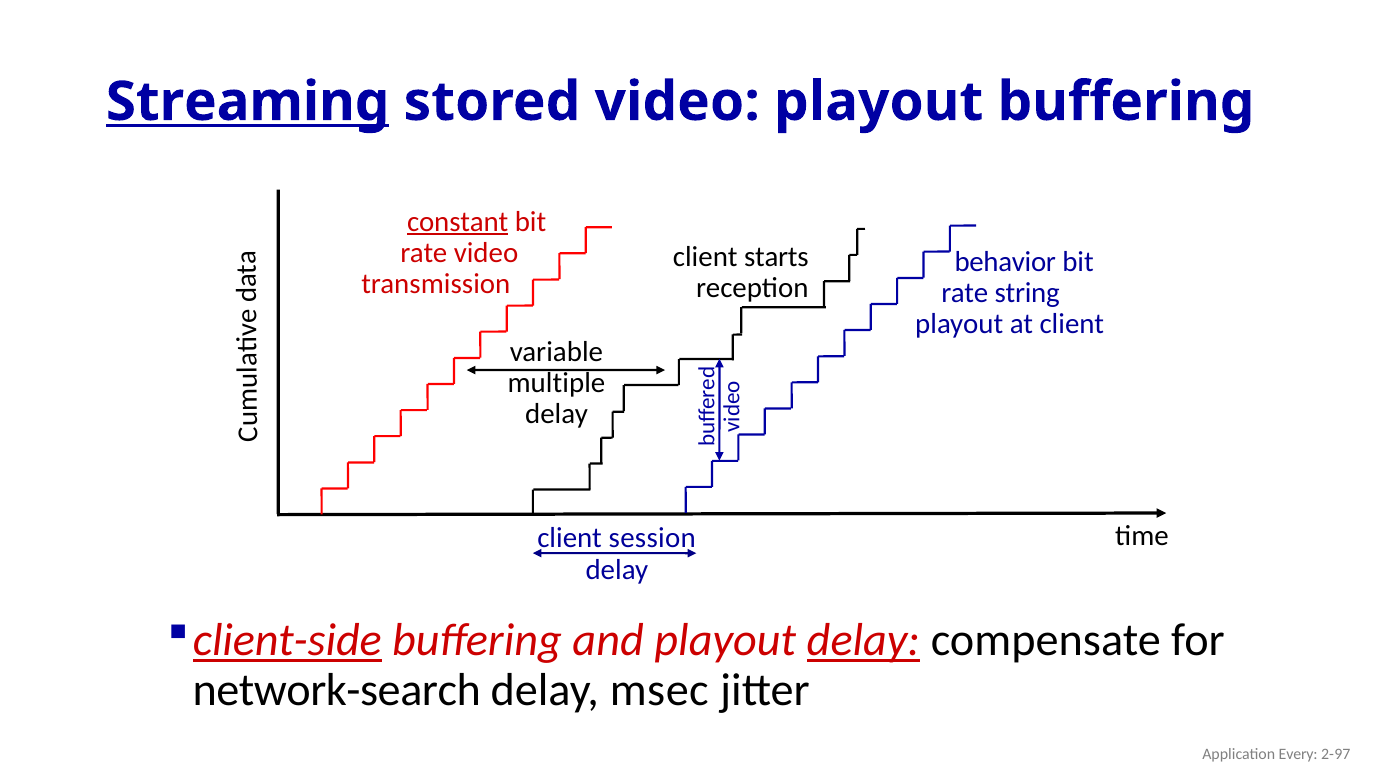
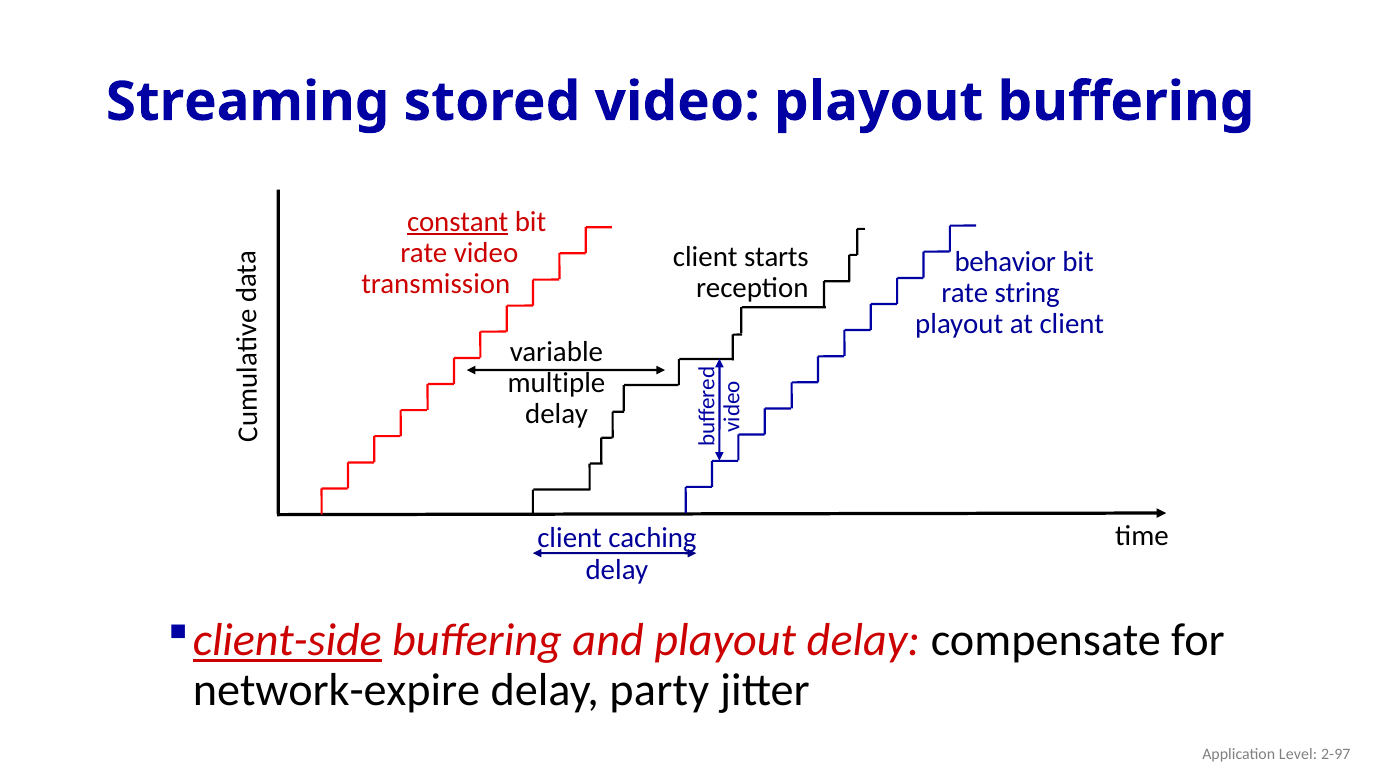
Streaming underline: present -> none (248, 102)
session: session -> caching (652, 538)
delay underline: present -> none (863, 641)
network-search: network-search -> network-expire (337, 690)
msec: msec -> party (659, 690)
Every: Every -> Level (1298, 755)
